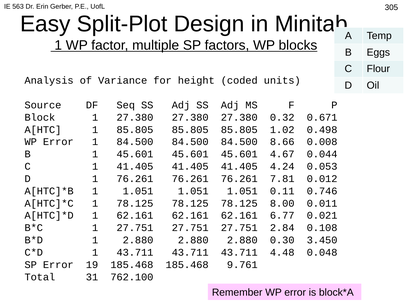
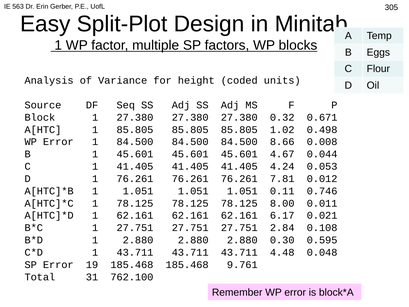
6.77: 6.77 -> 6.17 (282, 215)
3.450: 3.450 -> 0.595 (322, 240)
